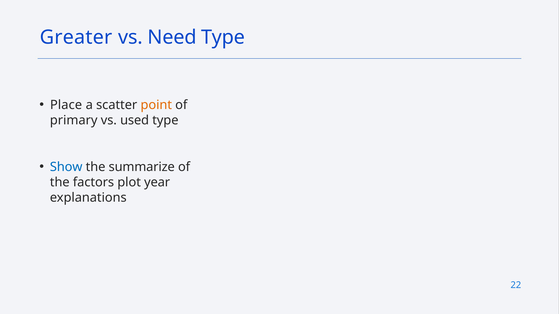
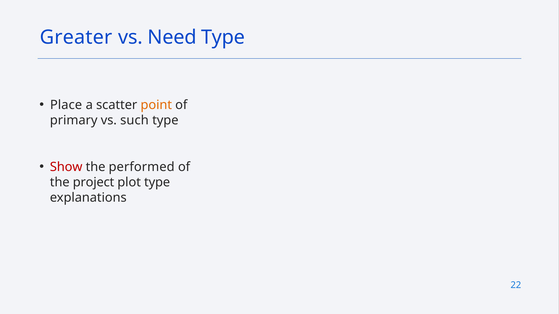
used: used -> such (134, 120)
Show colour: blue -> red (66, 167)
summarize: summarize -> performed (142, 167)
factors: factors -> project (94, 183)
plot year: year -> type (157, 183)
